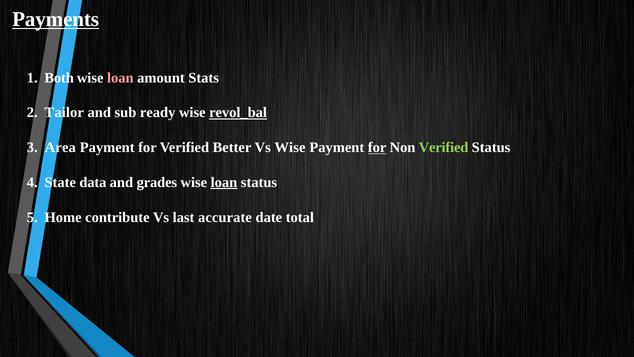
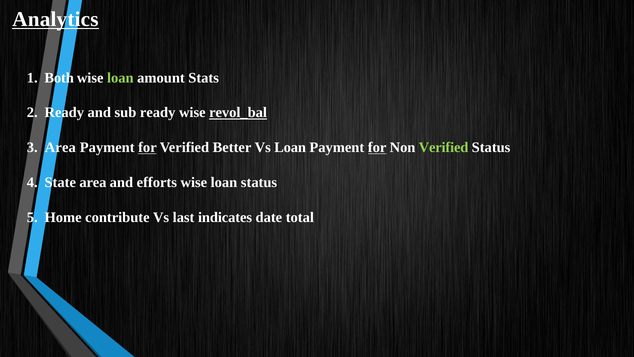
Payments: Payments -> Analytics (55, 19)
loan colour: pink -> light green (120, 78)
Tailor: Tailor -> Ready (64, 112)
for underline: none -> present (147, 147)
Vs Wise: Wise -> Loan (290, 147)
State data: data -> area (93, 182)
grades: grades -> efforts (157, 182)
loan underline: present -> none (224, 182)
accurate: accurate -> indicates (225, 217)
